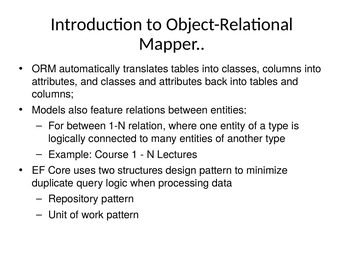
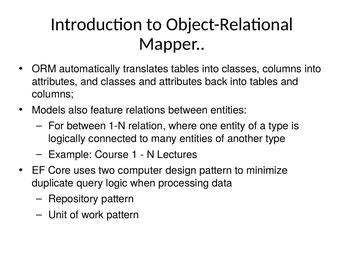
structures: structures -> computer (140, 170)
